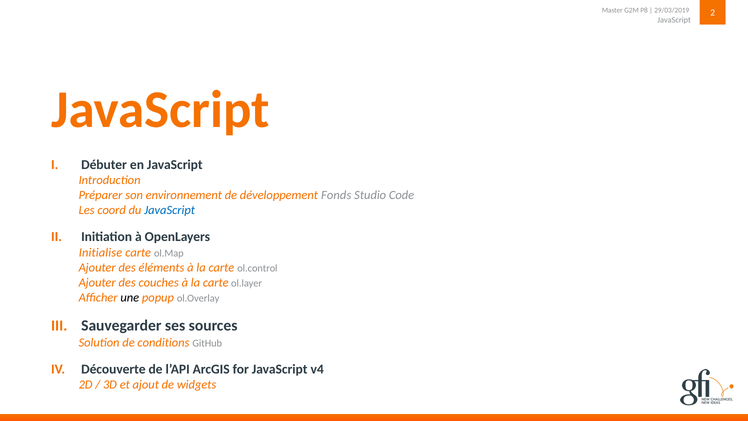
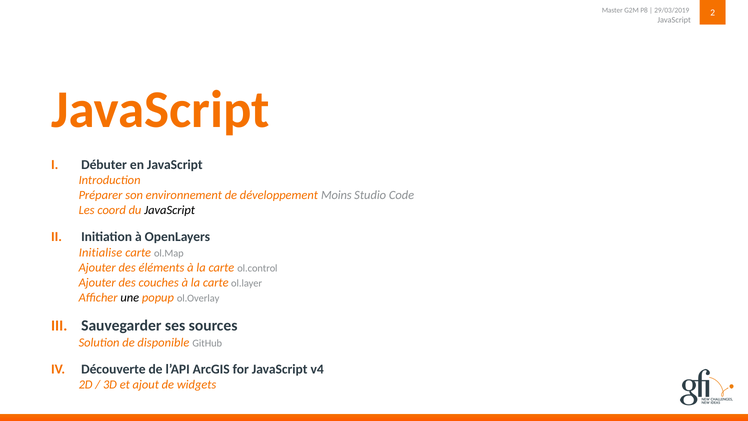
Fonds: Fonds -> Moins (336, 195)
JavaScript colour: blue -> black (170, 210)
conditions: conditions -> disponible (163, 342)
